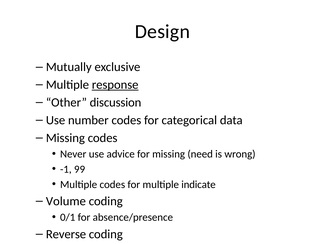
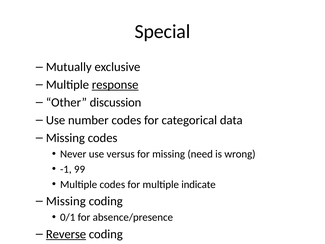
Design: Design -> Special (163, 31)
advice: advice -> versus (121, 154)
Volume: Volume -> Missing (66, 201)
Reverse underline: none -> present (66, 234)
